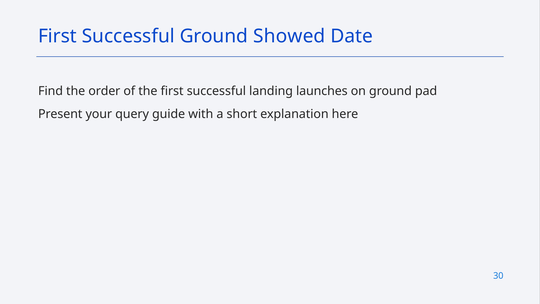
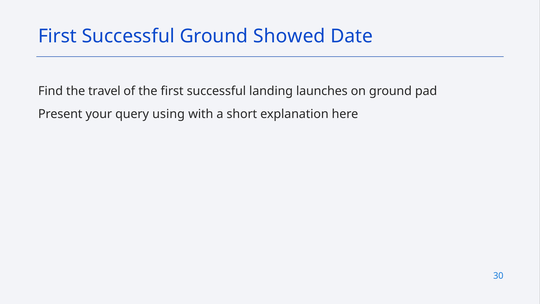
order: order -> travel (104, 91)
guide: guide -> using (169, 114)
